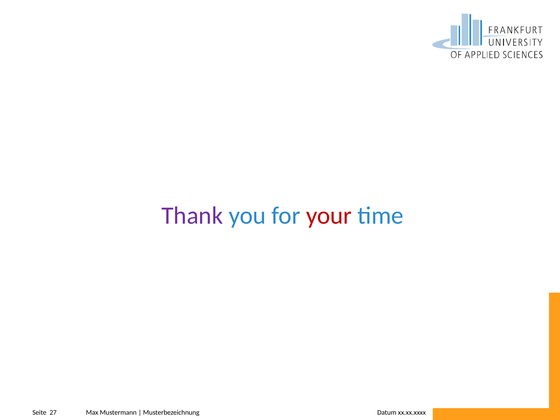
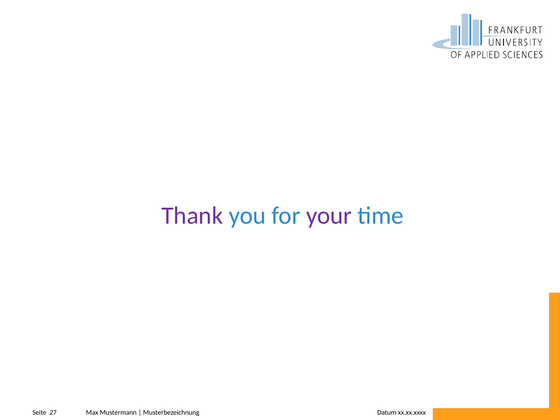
your colour: red -> purple (329, 215)
